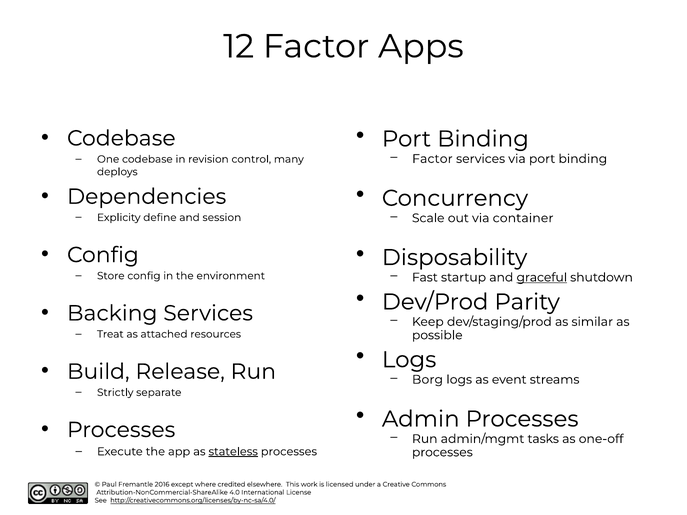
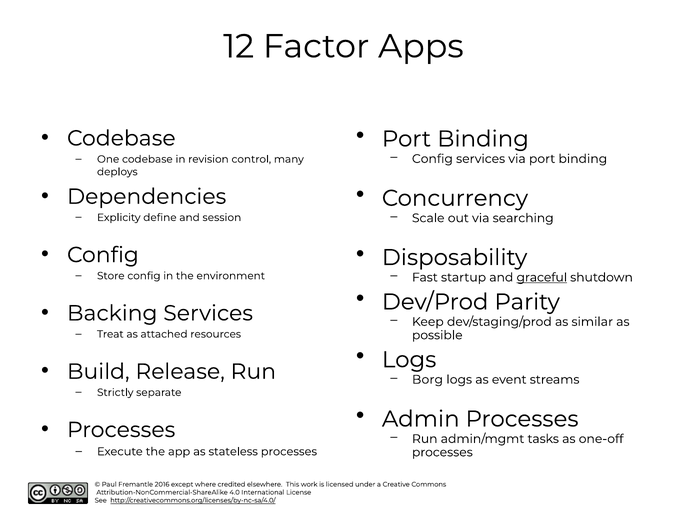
Factor: Factor -> Config (432, 159)
container: container -> searching (523, 218)
stateless underline: present -> none (233, 452)
